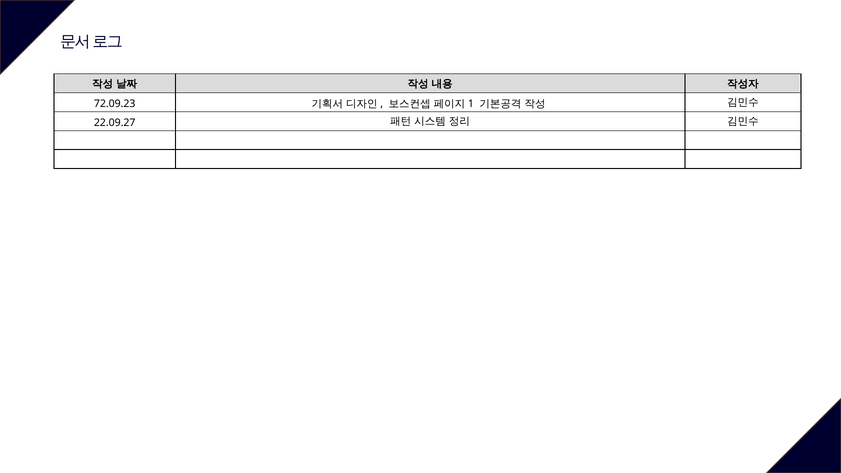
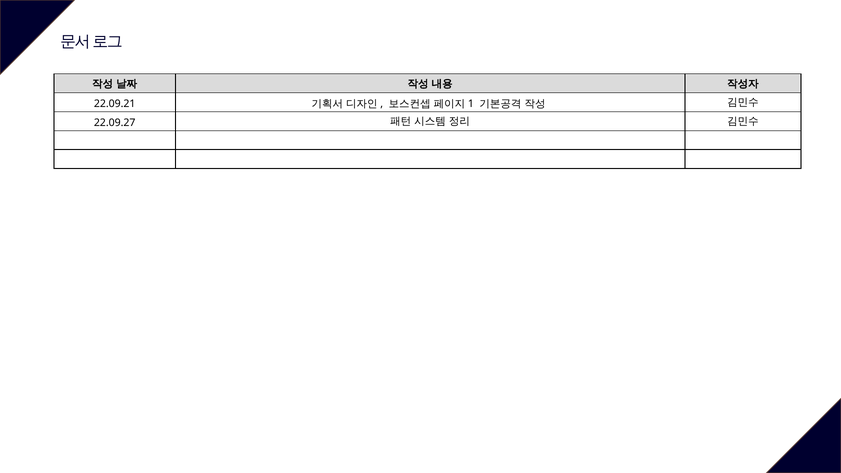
72.09.23: 72.09.23 -> 22.09.21 (115, 104)
